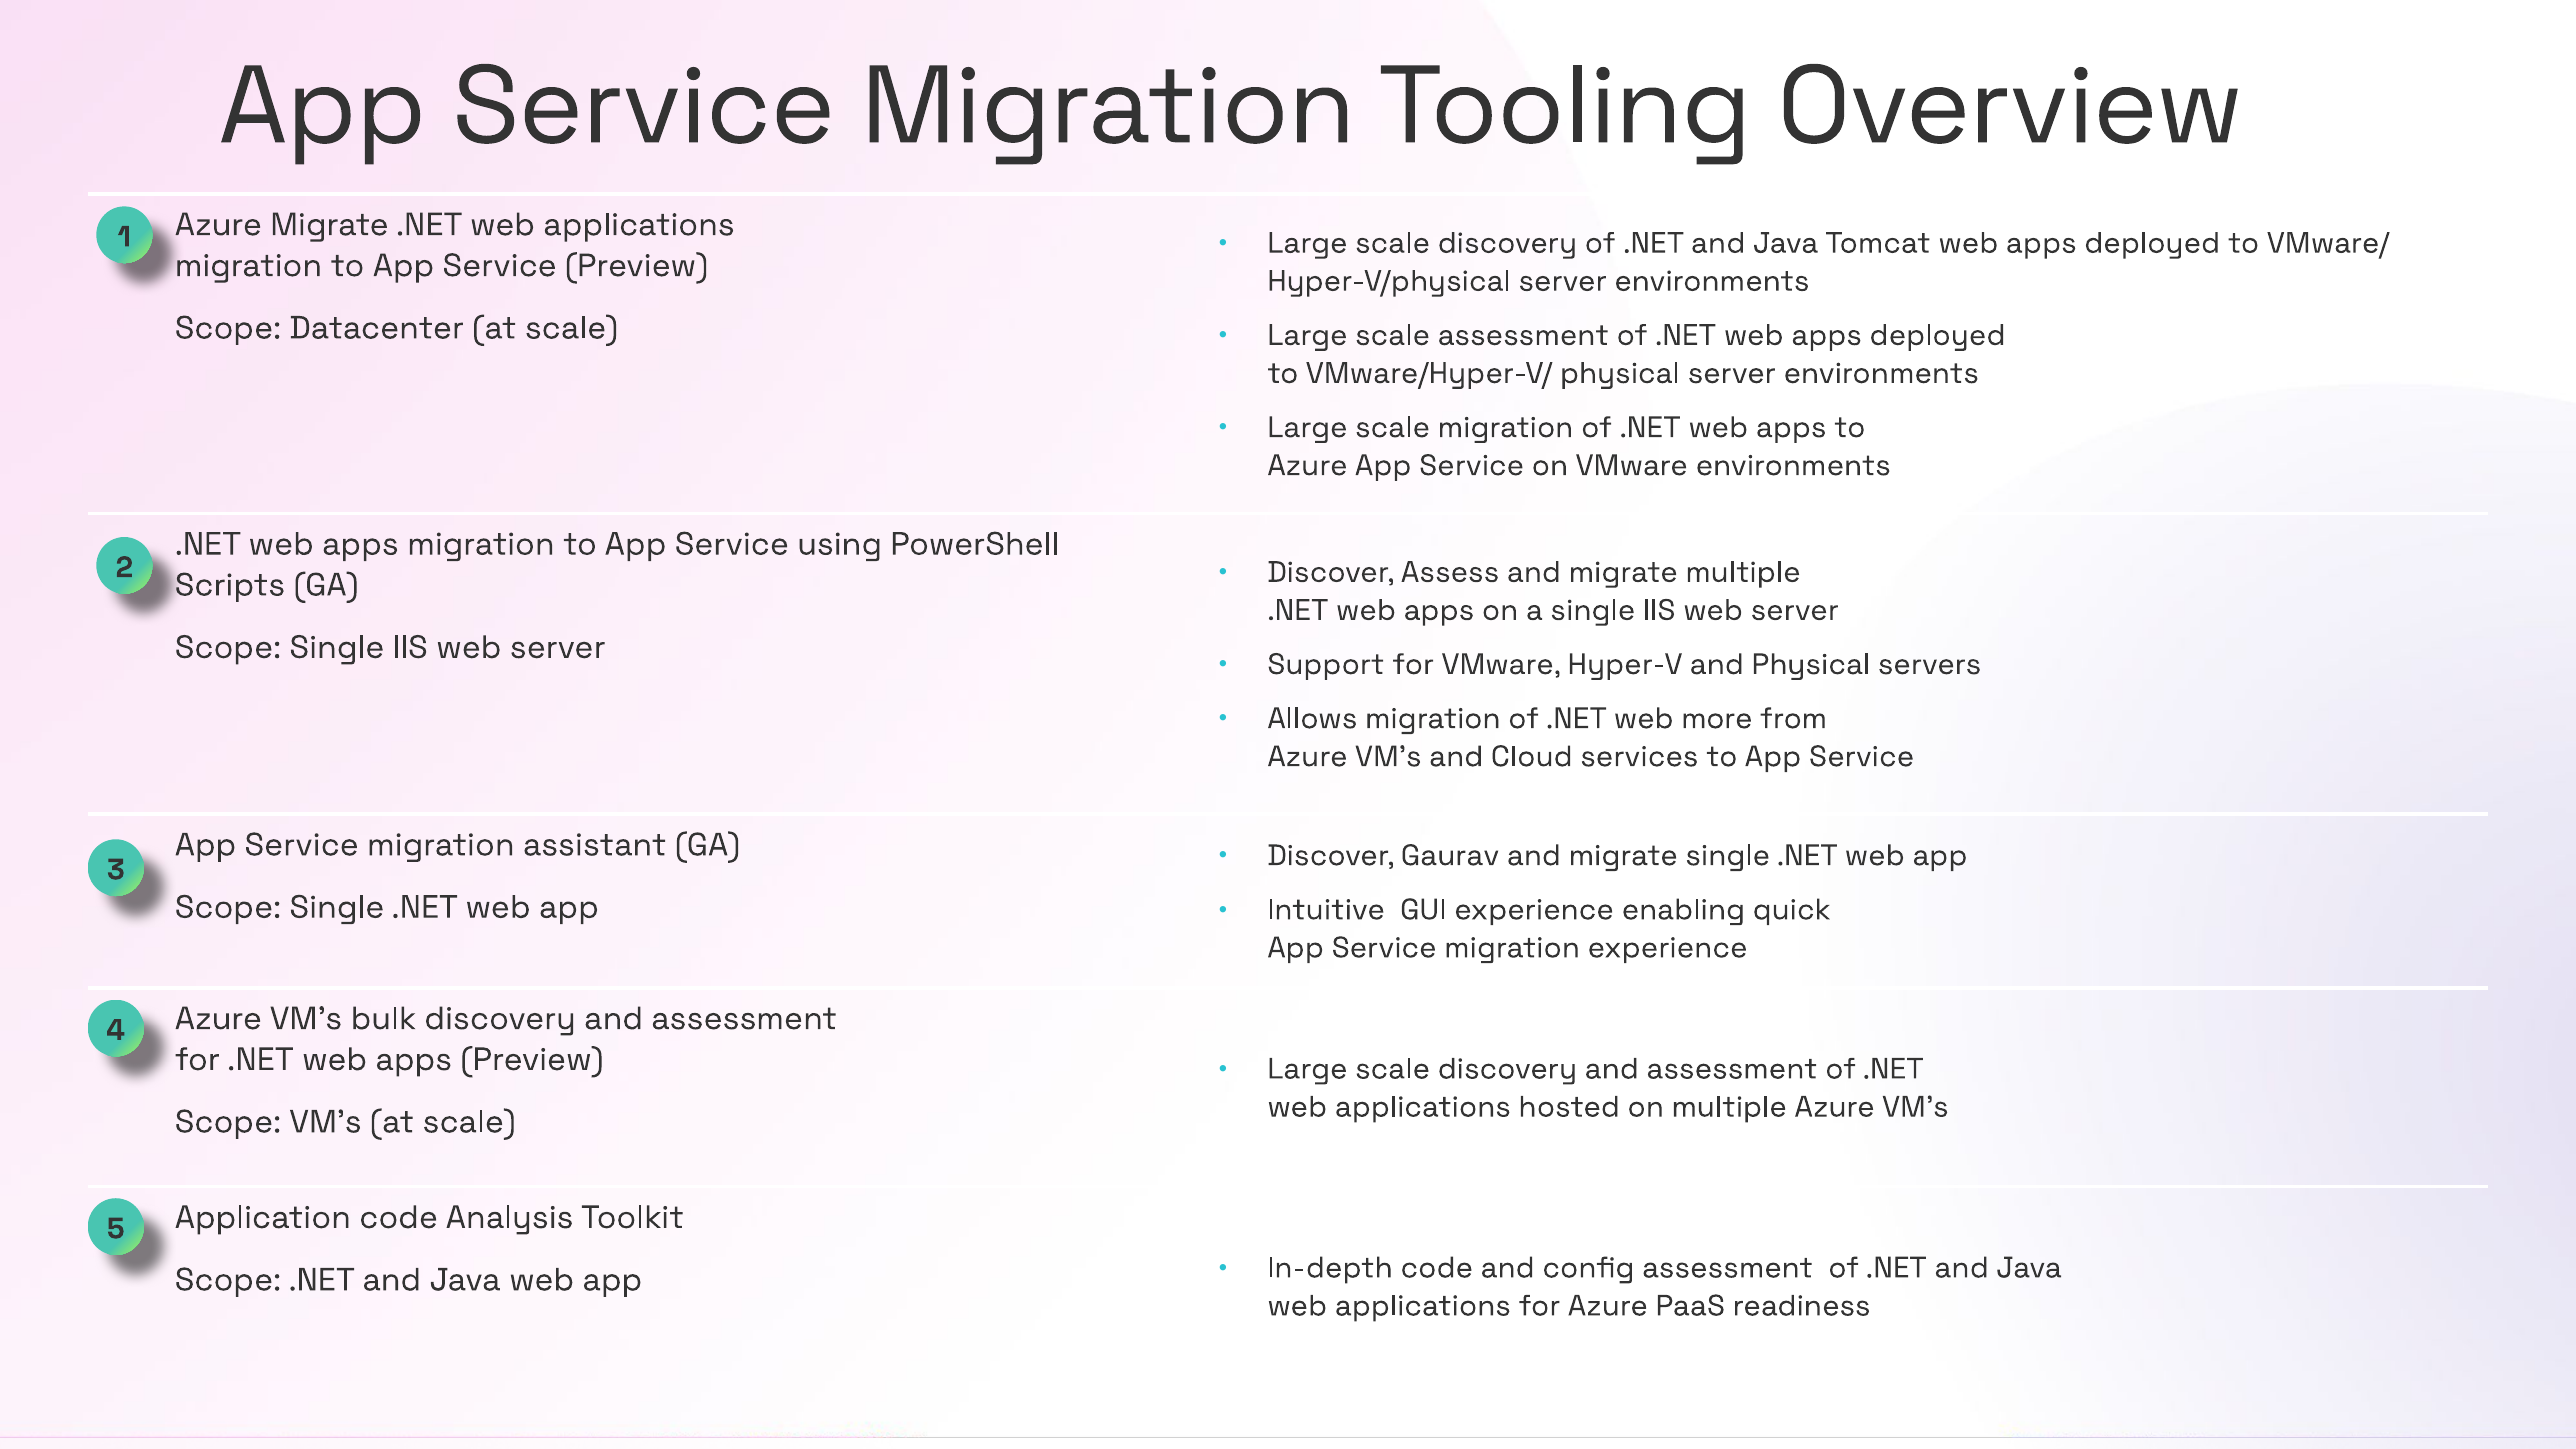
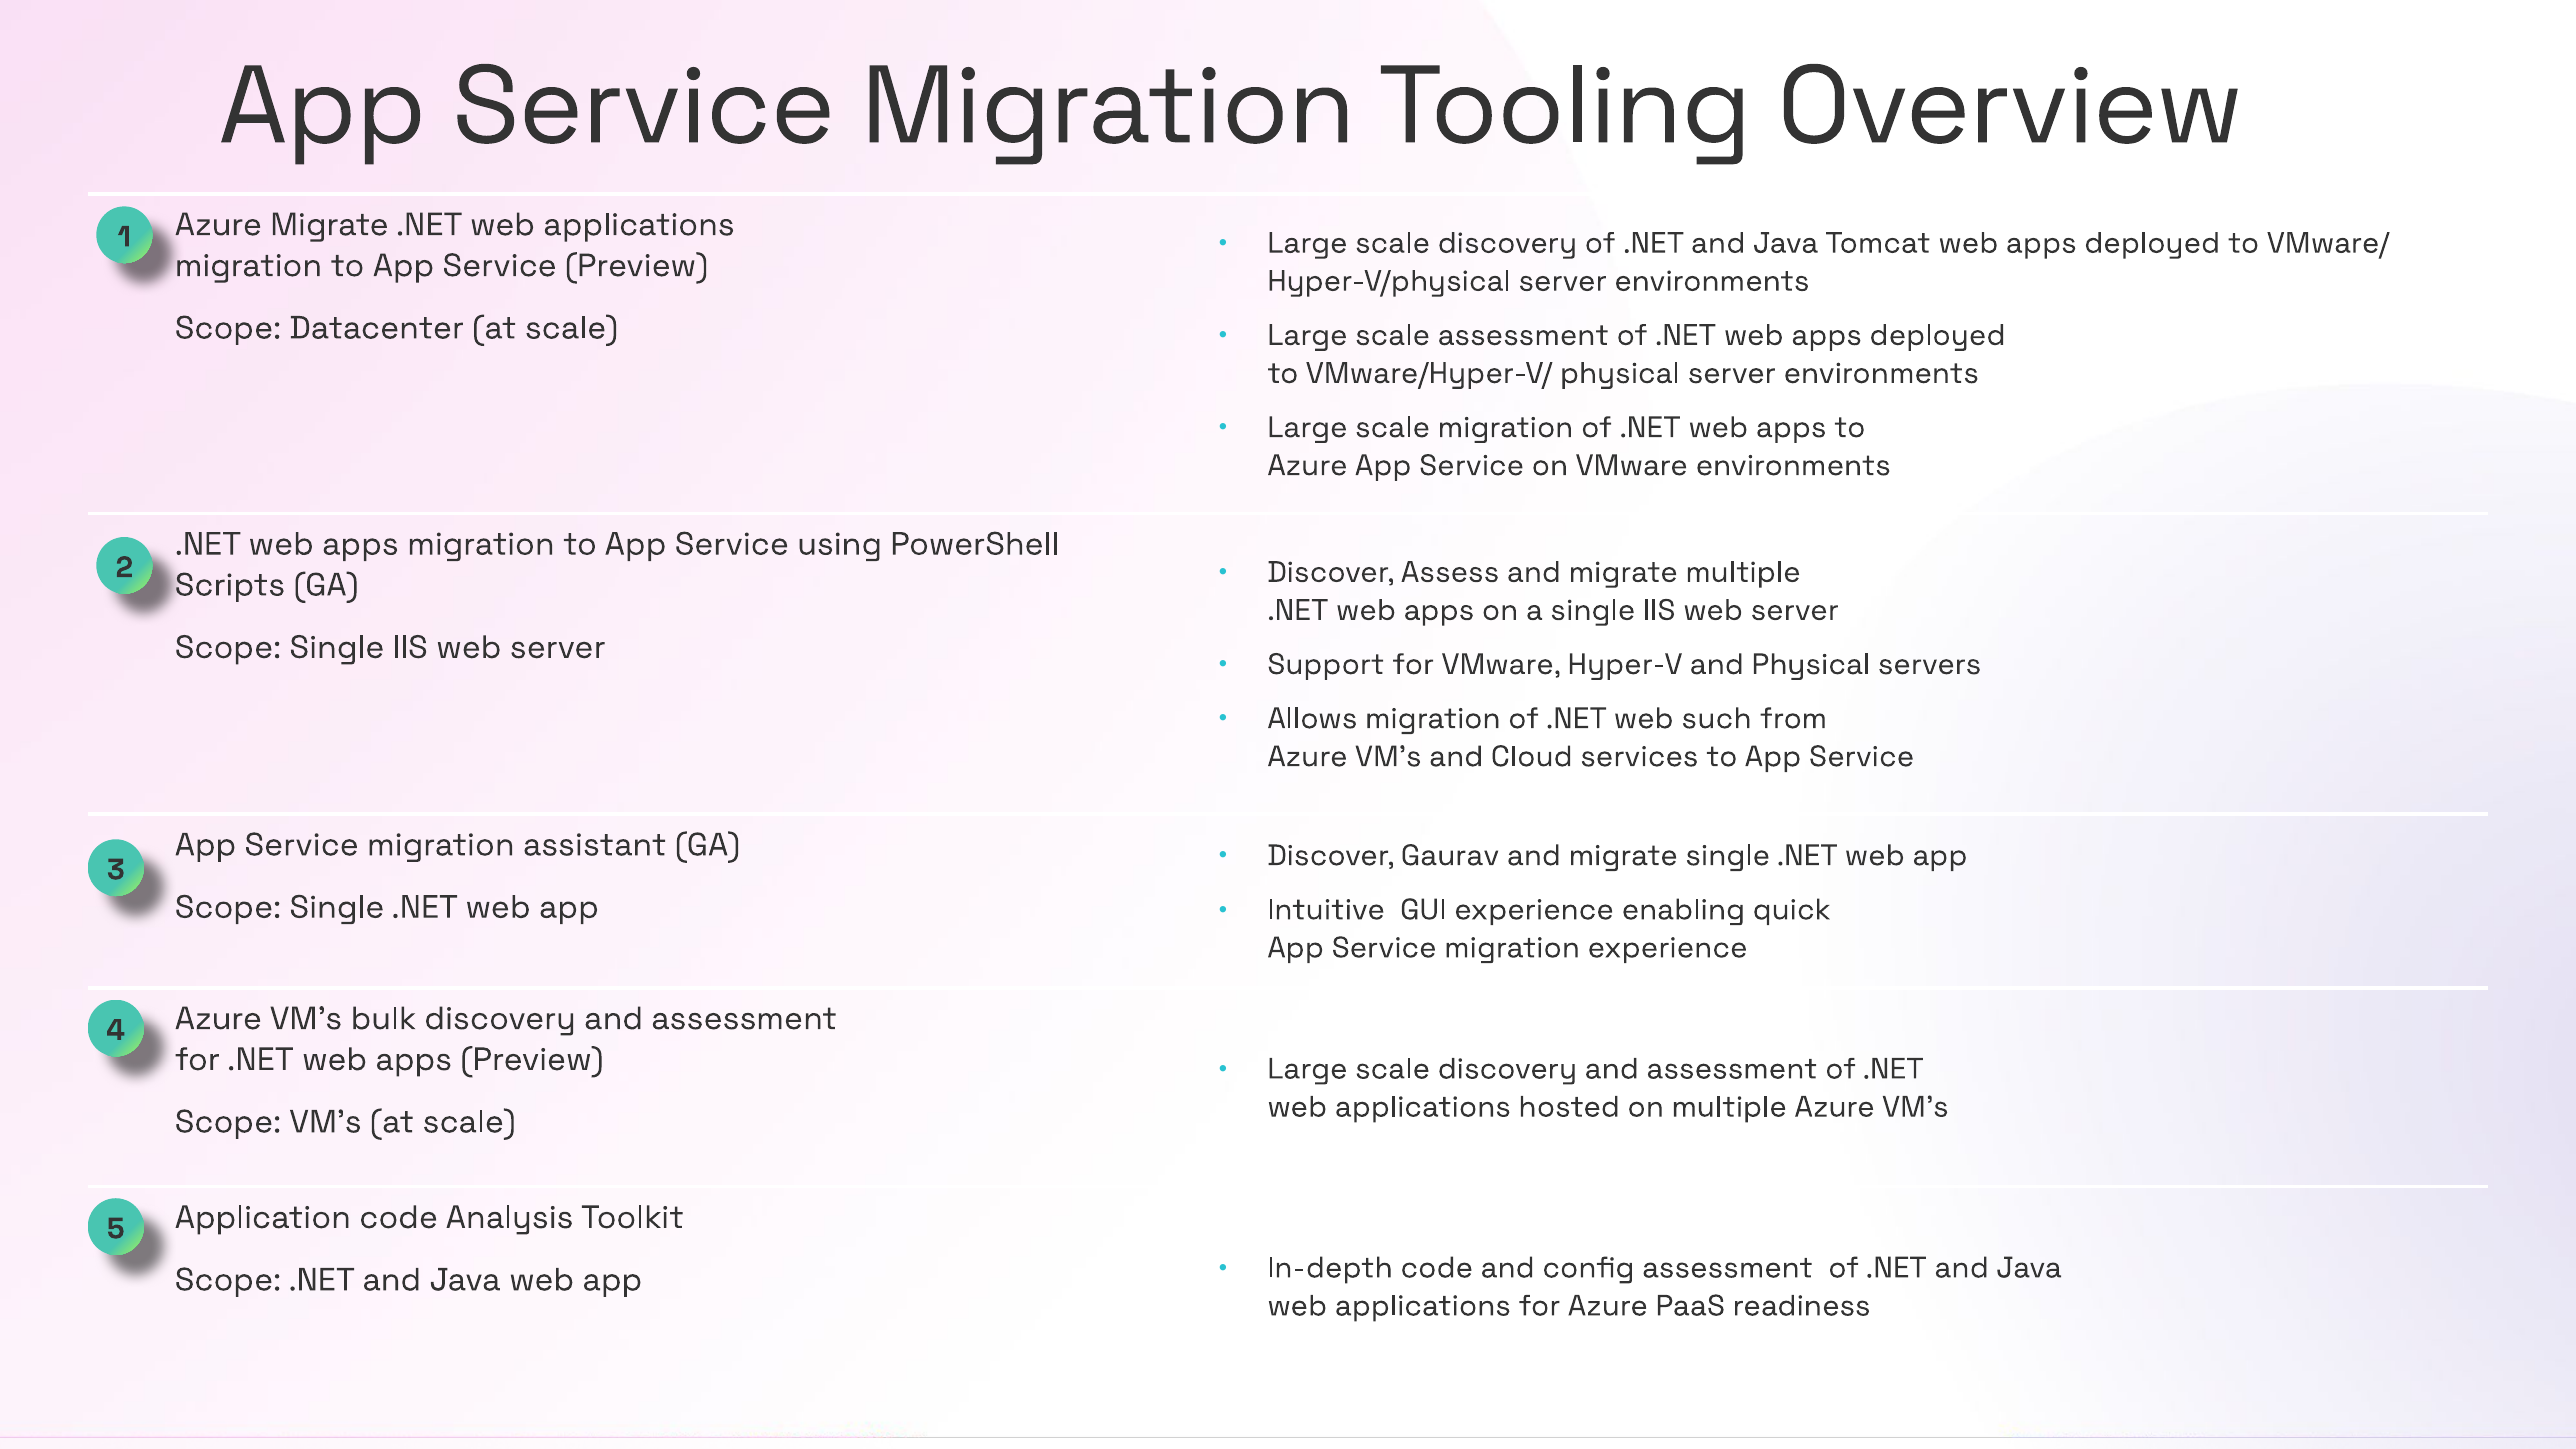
more: more -> such (1717, 718)
